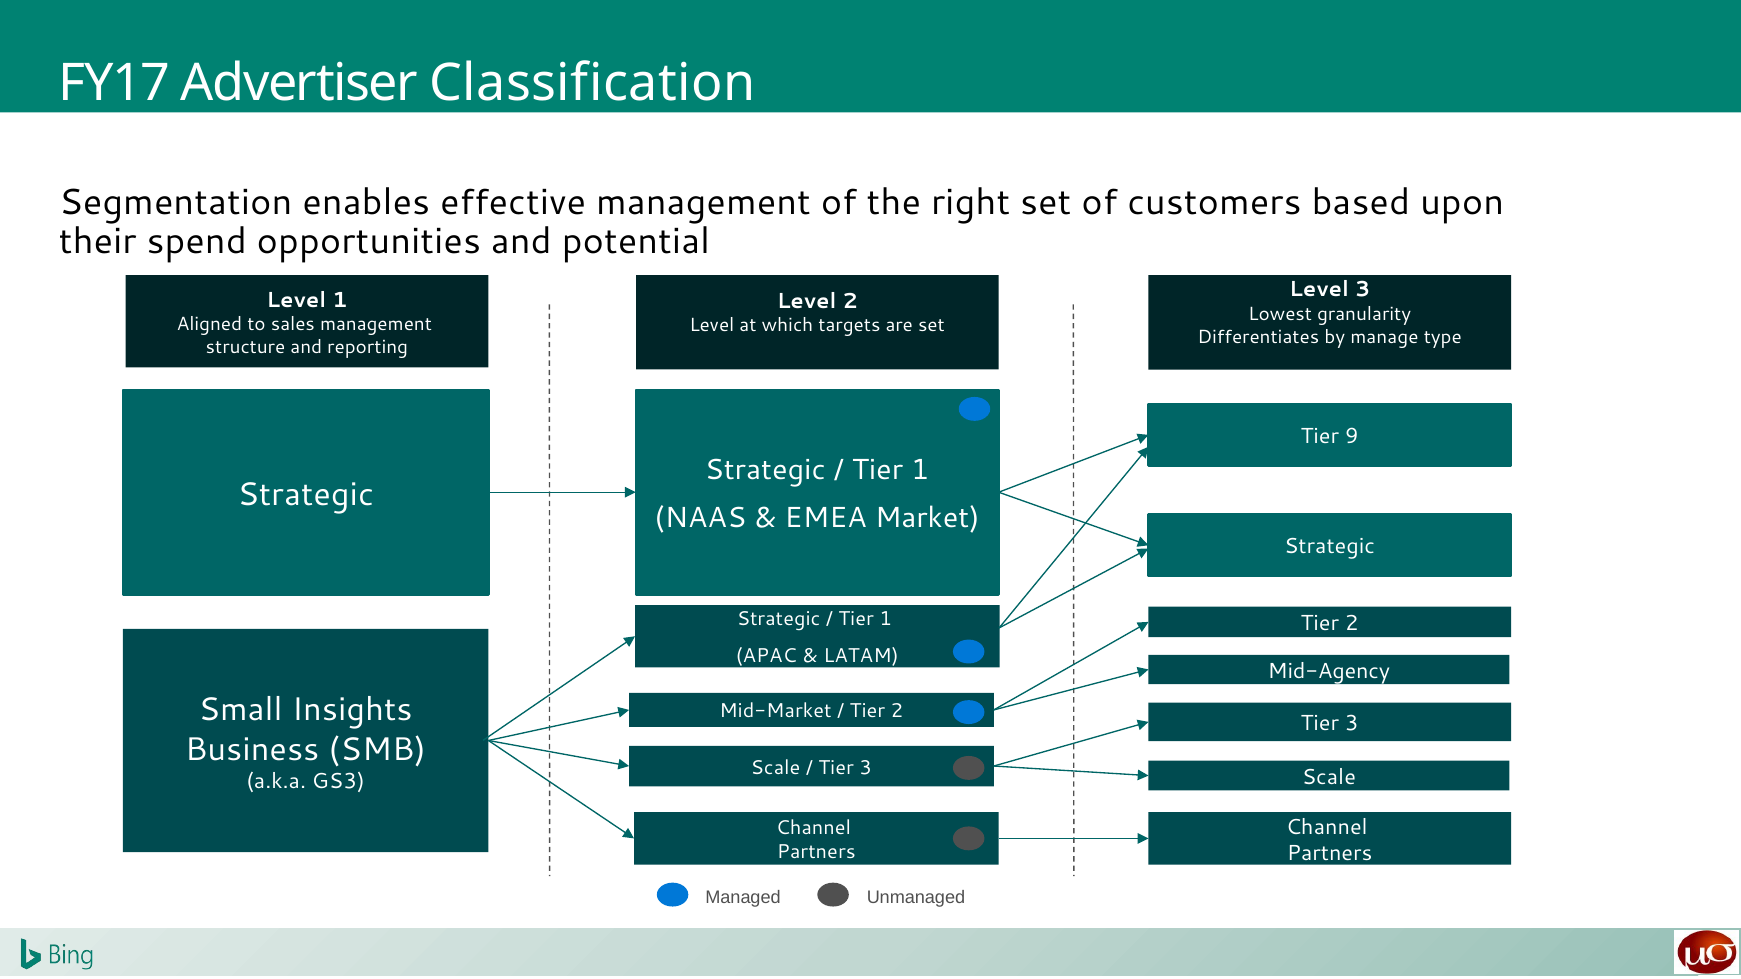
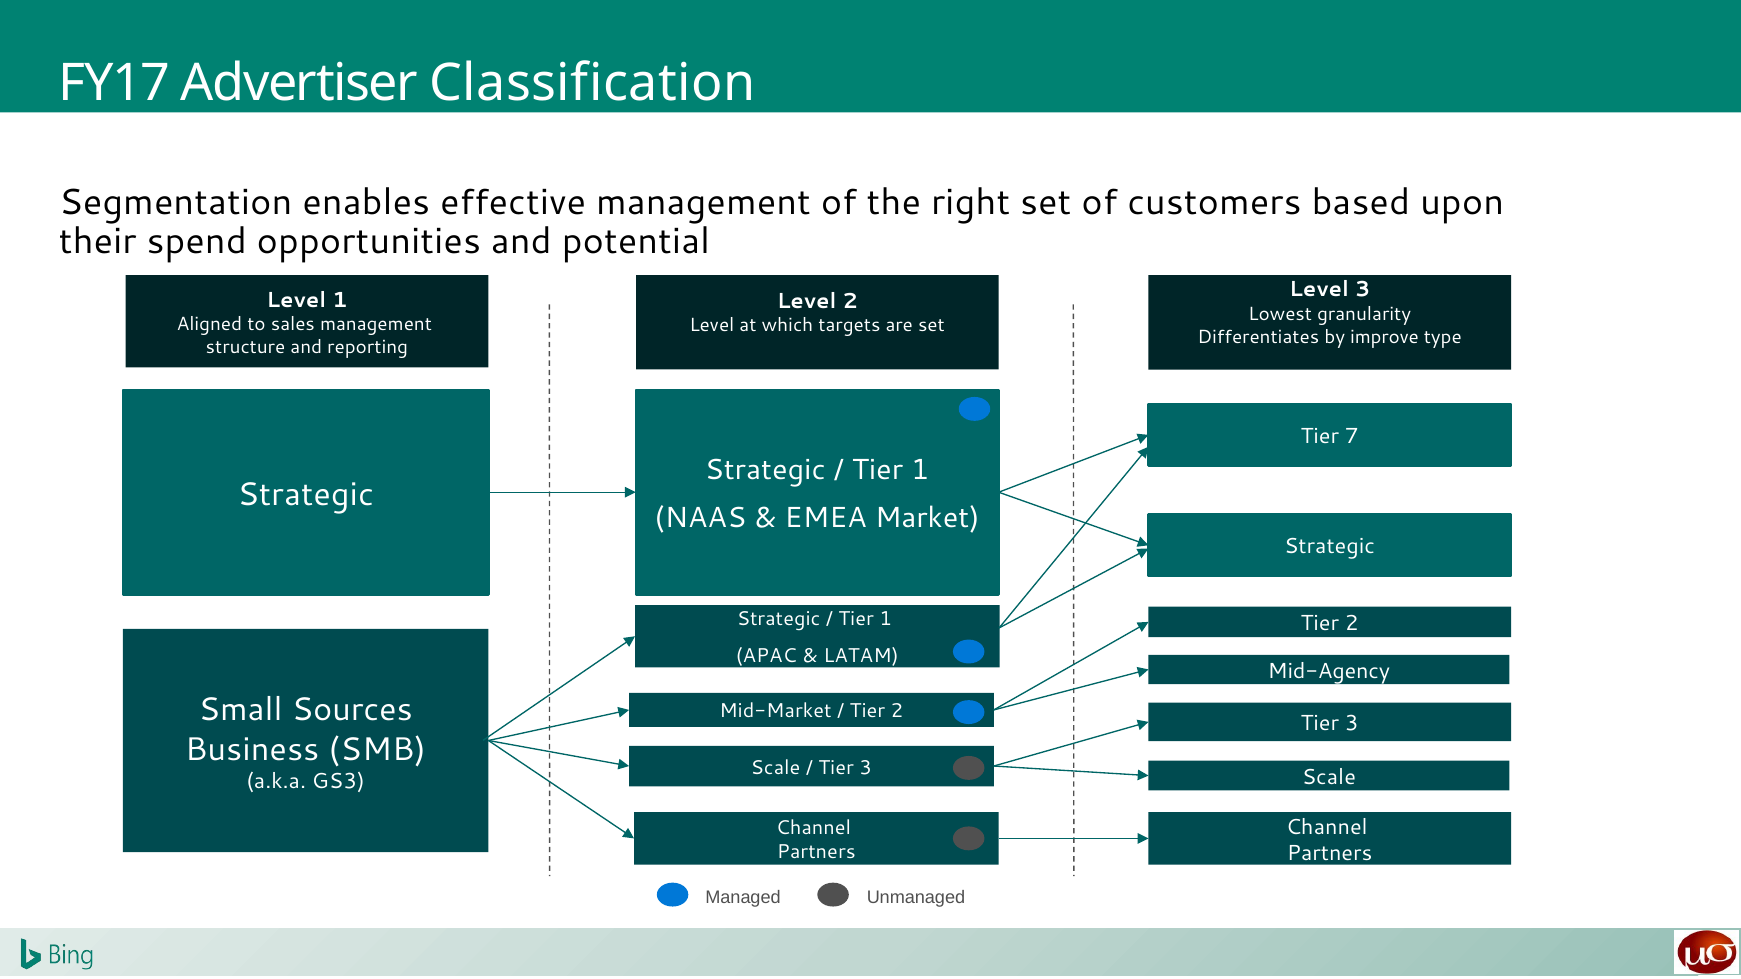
manage: manage -> improve (1385, 337)
9: 9 -> 7 (1352, 437)
Insights: Insights -> Sources (352, 710)
